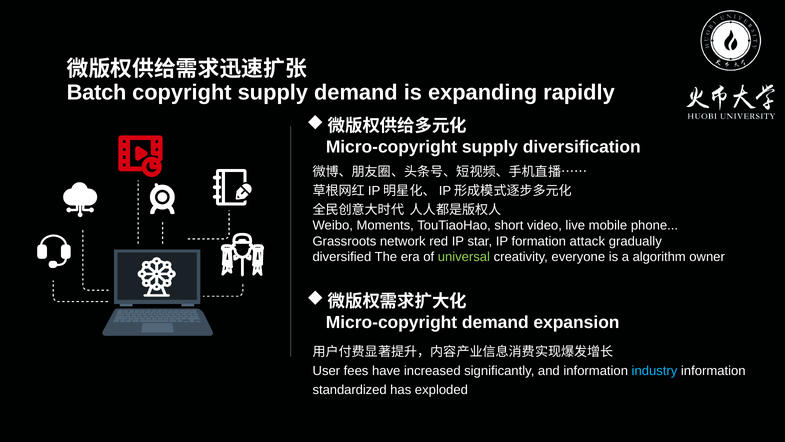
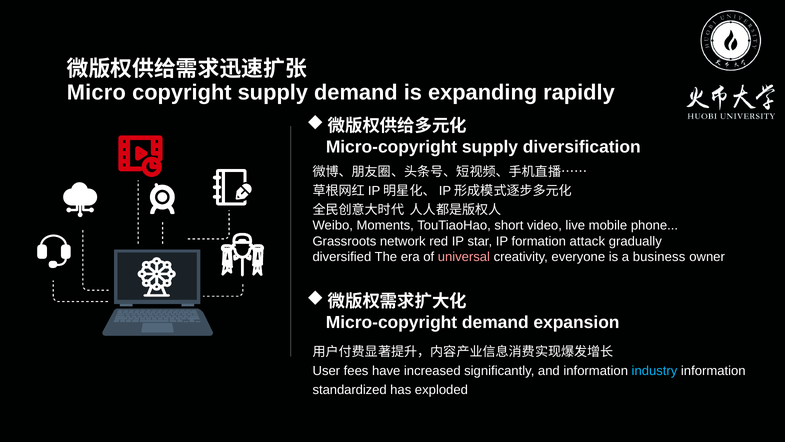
Batch: Batch -> Micro (96, 92)
universal colour: light green -> pink (464, 257)
algorithm: algorithm -> business (659, 257)
